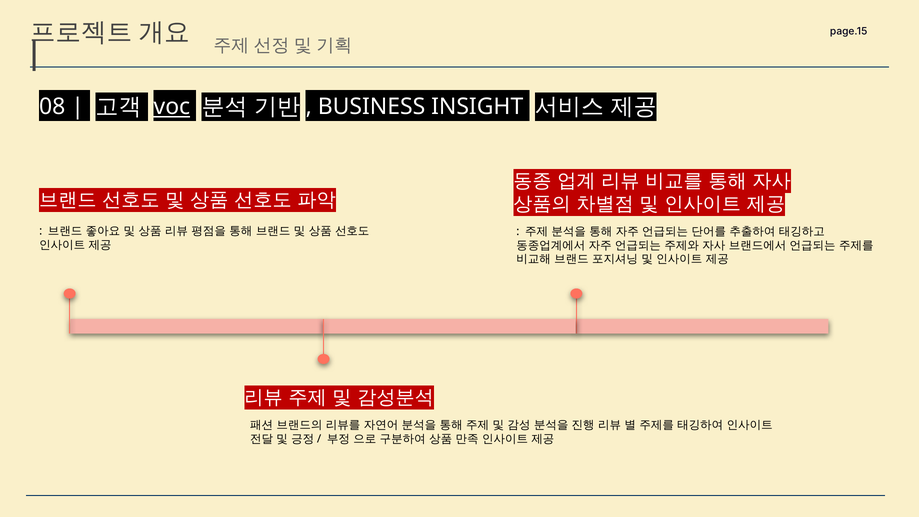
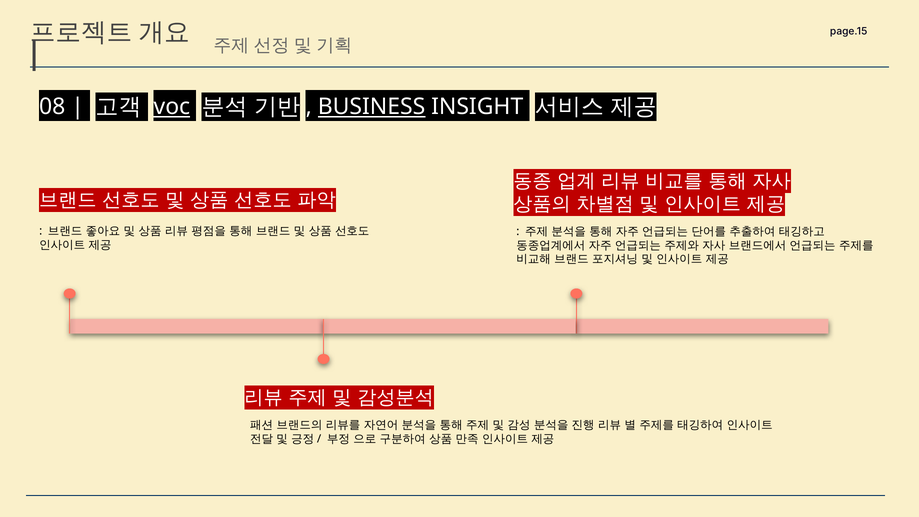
BUSINESS underline: none -> present (372, 107)
